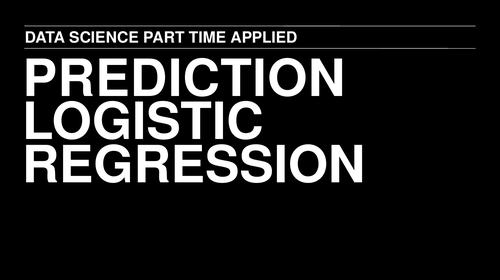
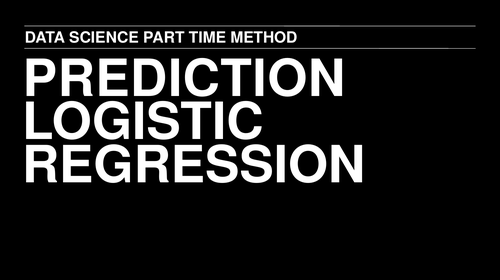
APPLIED: APPLIED -> METHOD (264, 38)
